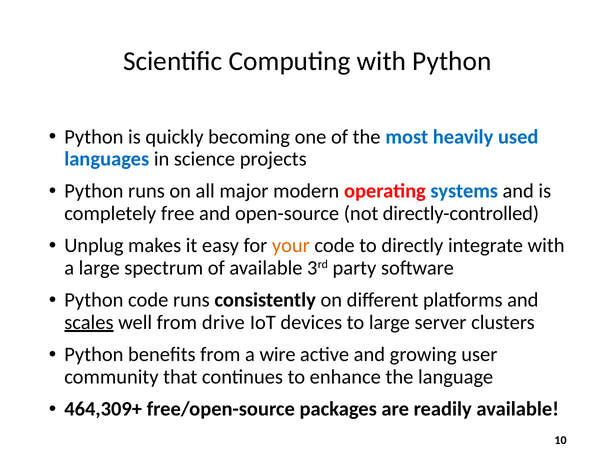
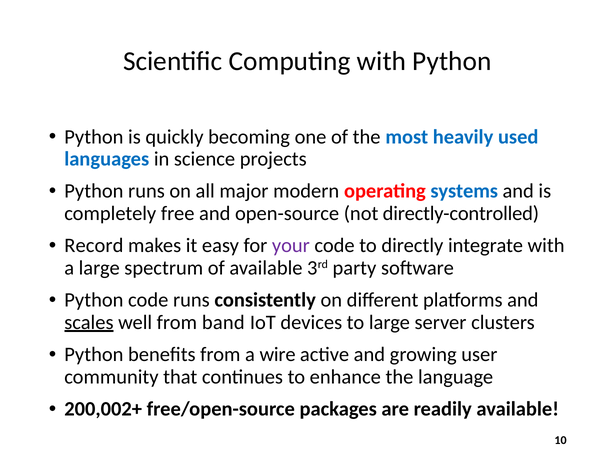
Unplug: Unplug -> Record (94, 246)
your colour: orange -> purple (291, 246)
drive: drive -> band (223, 322)
464,309+: 464,309+ -> 200,002+ (103, 409)
